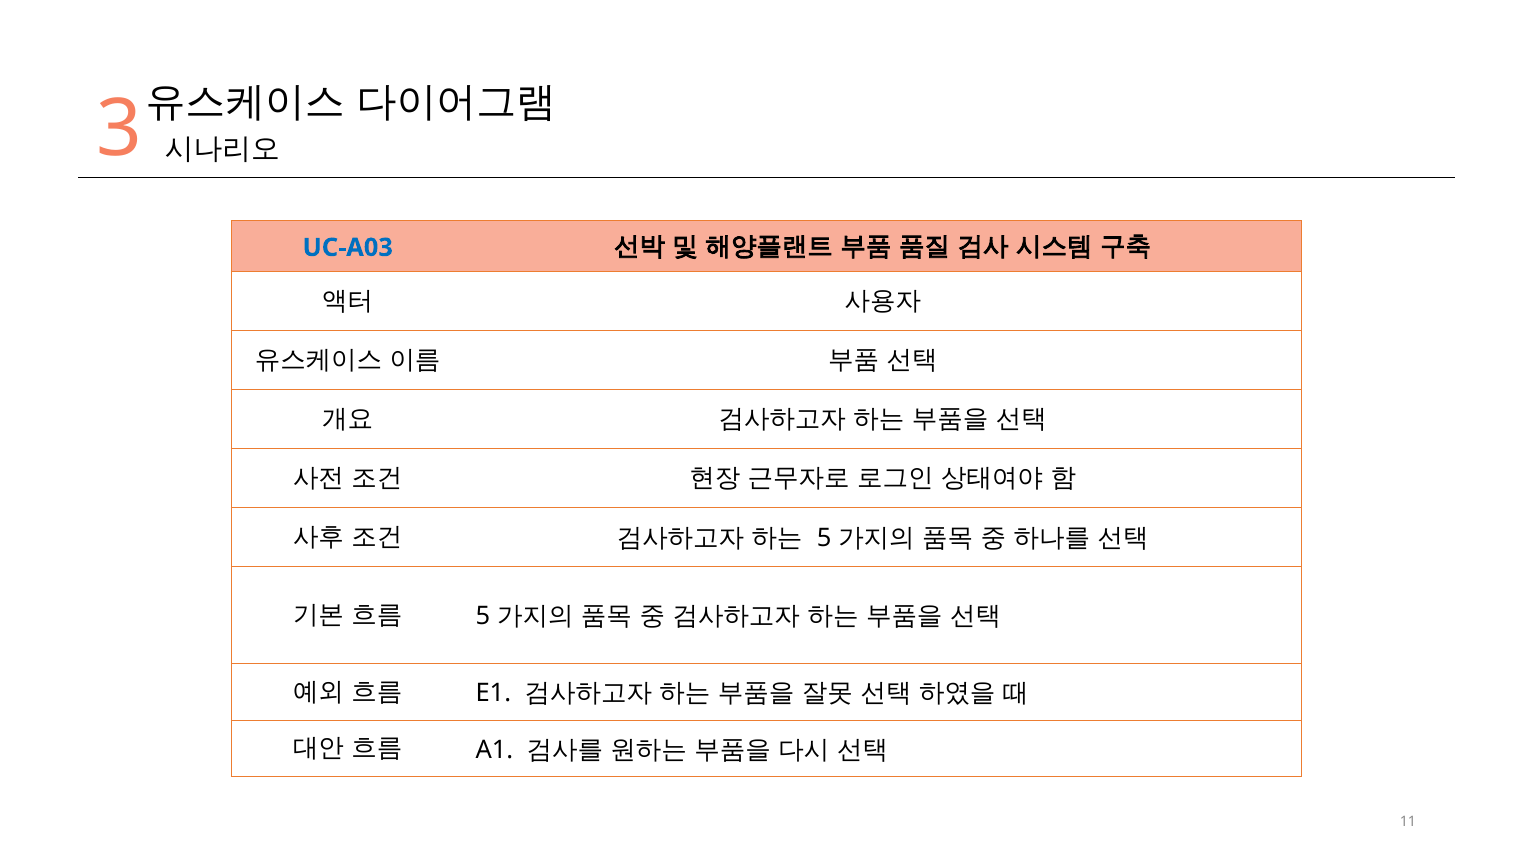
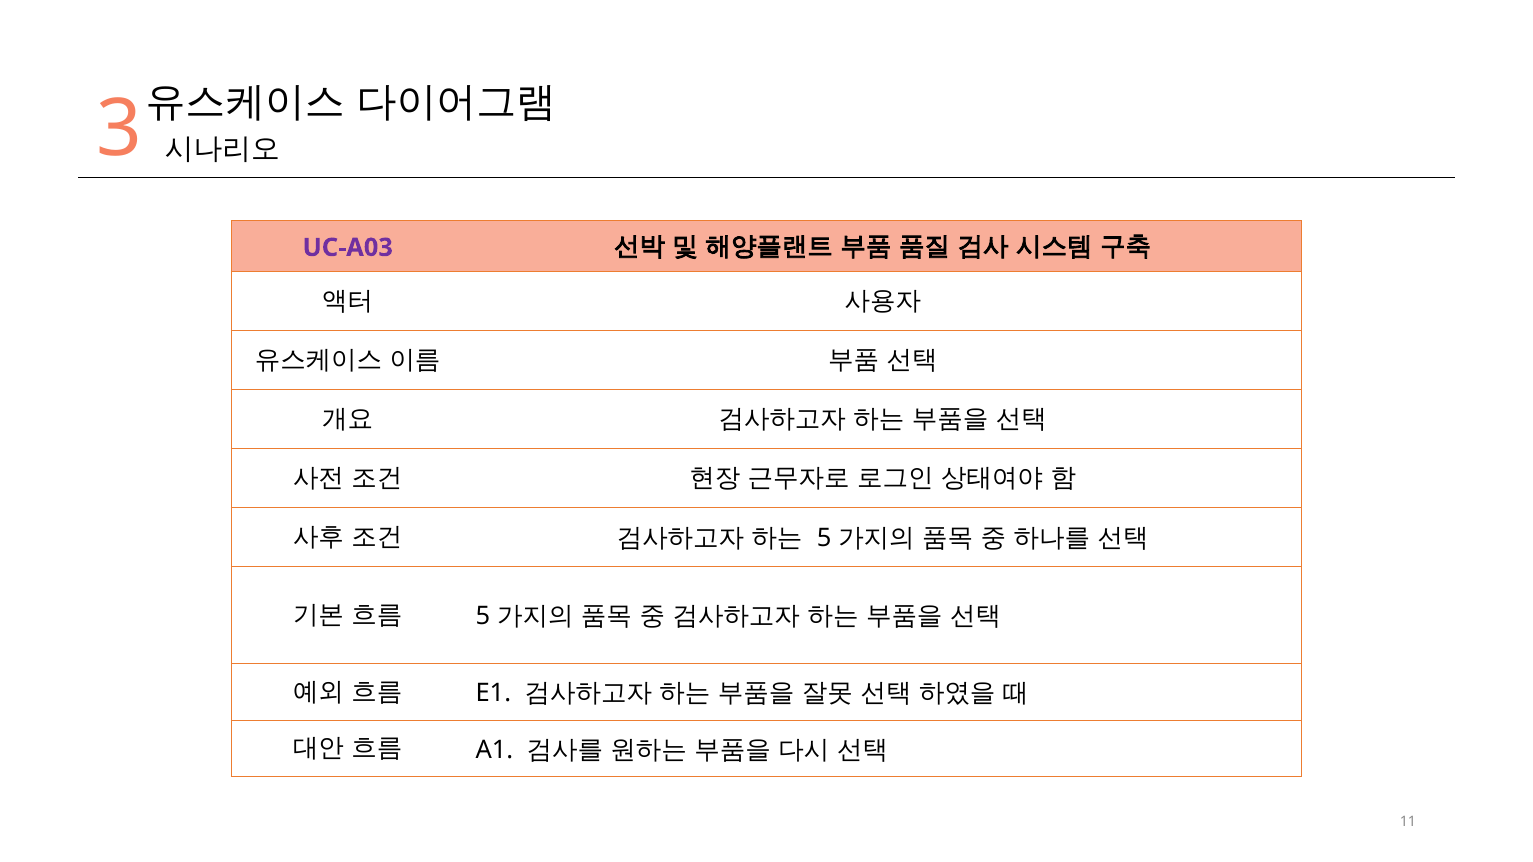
UC-A03 colour: blue -> purple (348, 248)
